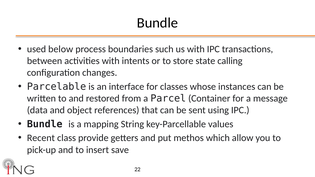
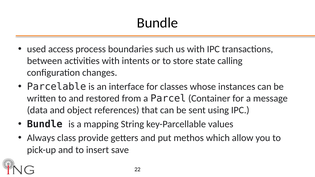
below: below -> access (61, 49)
Recent: Recent -> Always (41, 138)
